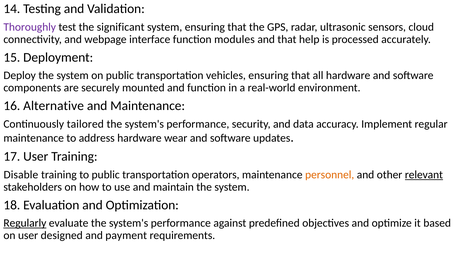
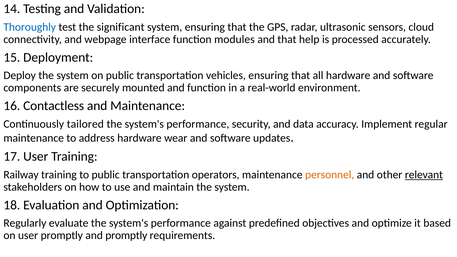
Thoroughly colour: purple -> blue (30, 27)
Alternative: Alternative -> Contactless (54, 106)
Disable: Disable -> Railway (21, 175)
Regularly underline: present -> none (25, 223)
user designed: designed -> promptly (62, 236)
and payment: payment -> promptly (126, 236)
